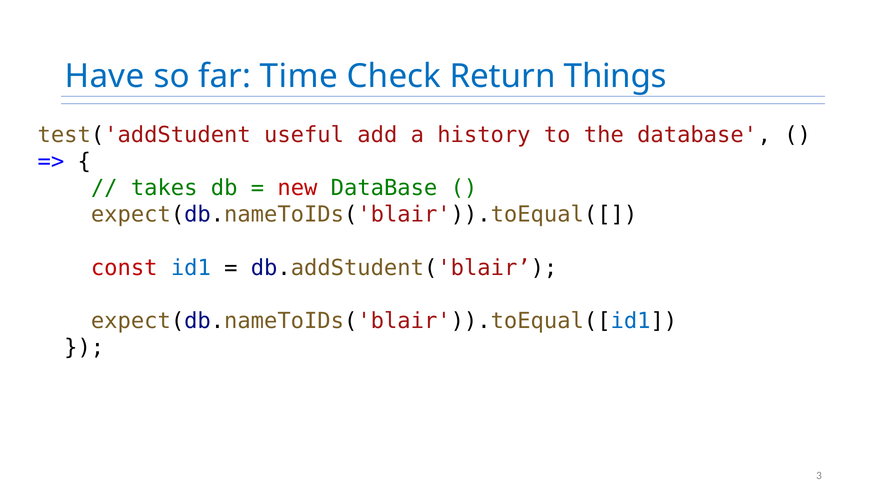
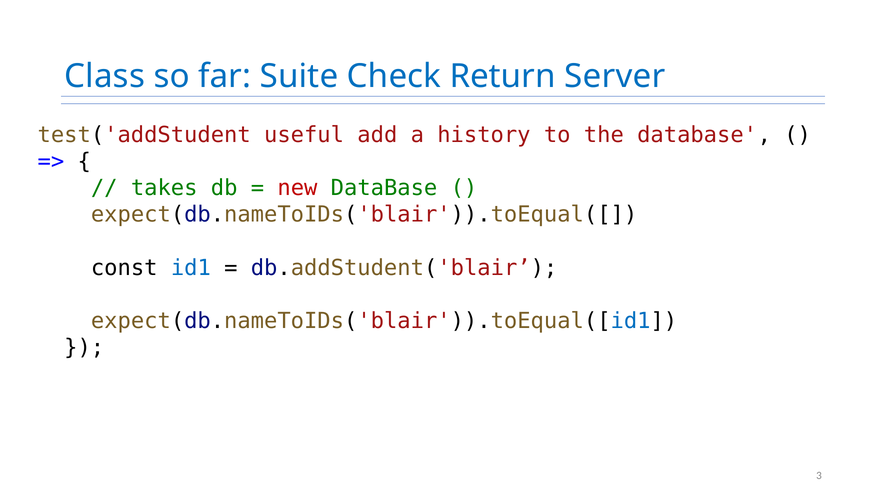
Have: Have -> Class (105, 76)
Time: Time -> Suite (299, 76)
Things: Things -> Server (615, 76)
const colour: red -> black (124, 268)
